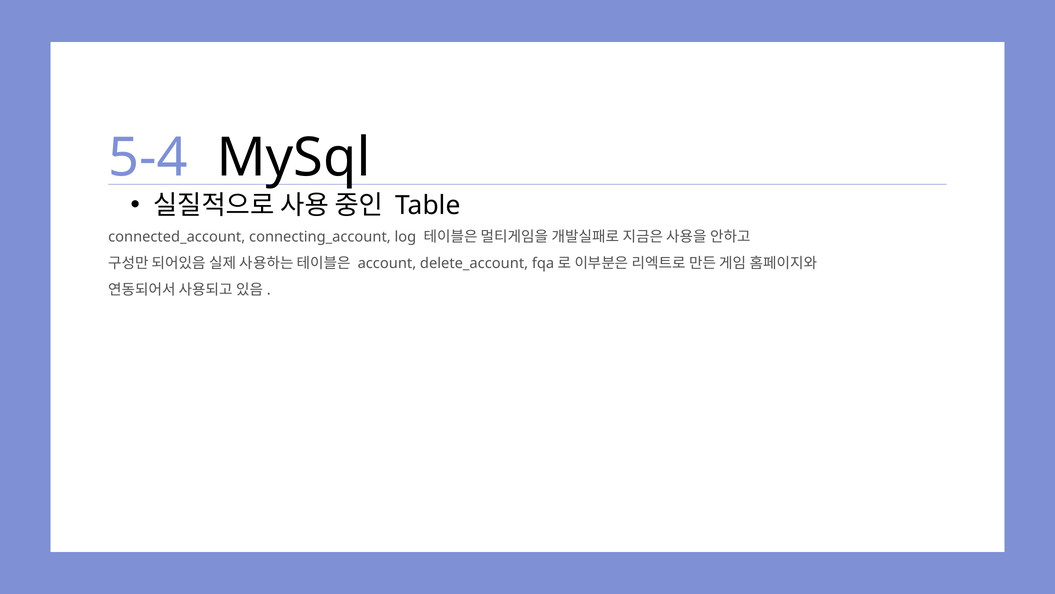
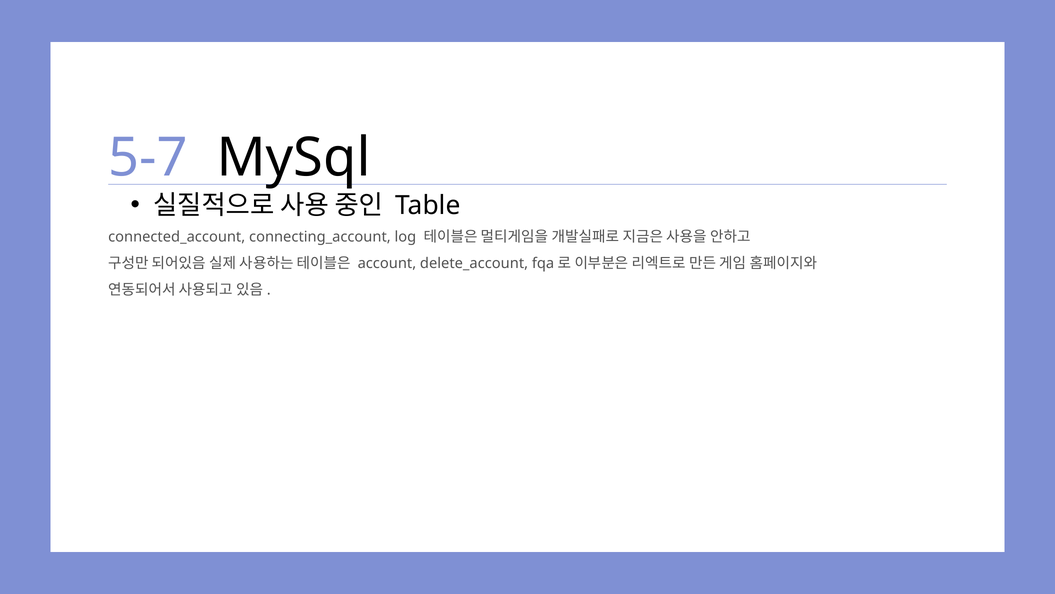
5-4: 5-4 -> 5-7 (148, 157)
